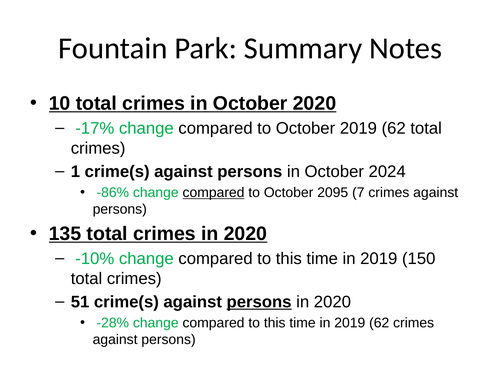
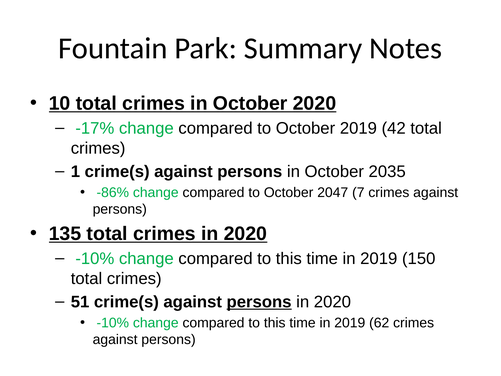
October 2019 62: 62 -> 42 (394, 128)
2024: 2024 -> 2035 (387, 172)
compared underline: present -> none (214, 192)
2095: 2095 -> 2047 (333, 192)
-28%: -28% -> -10% (113, 323)
